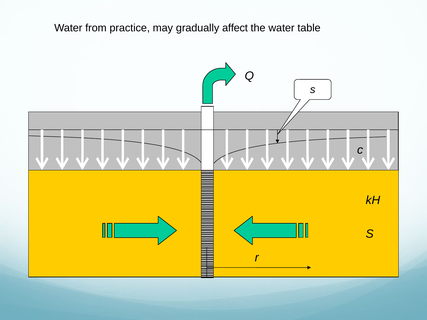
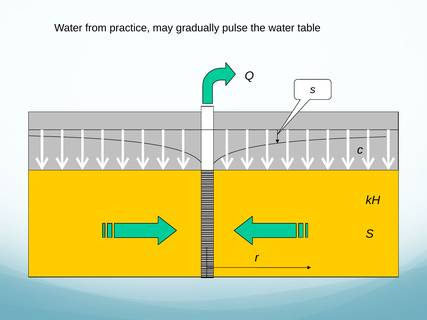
affect: affect -> pulse (235, 28)
